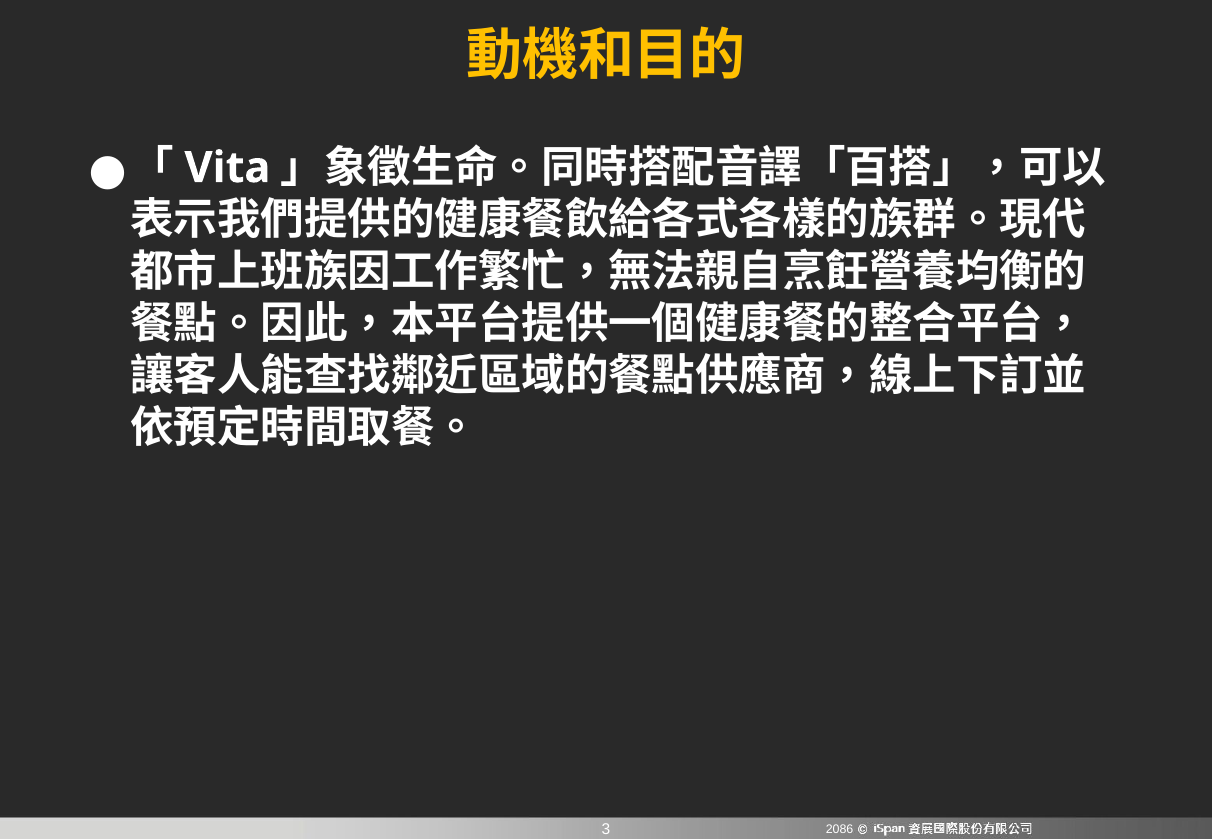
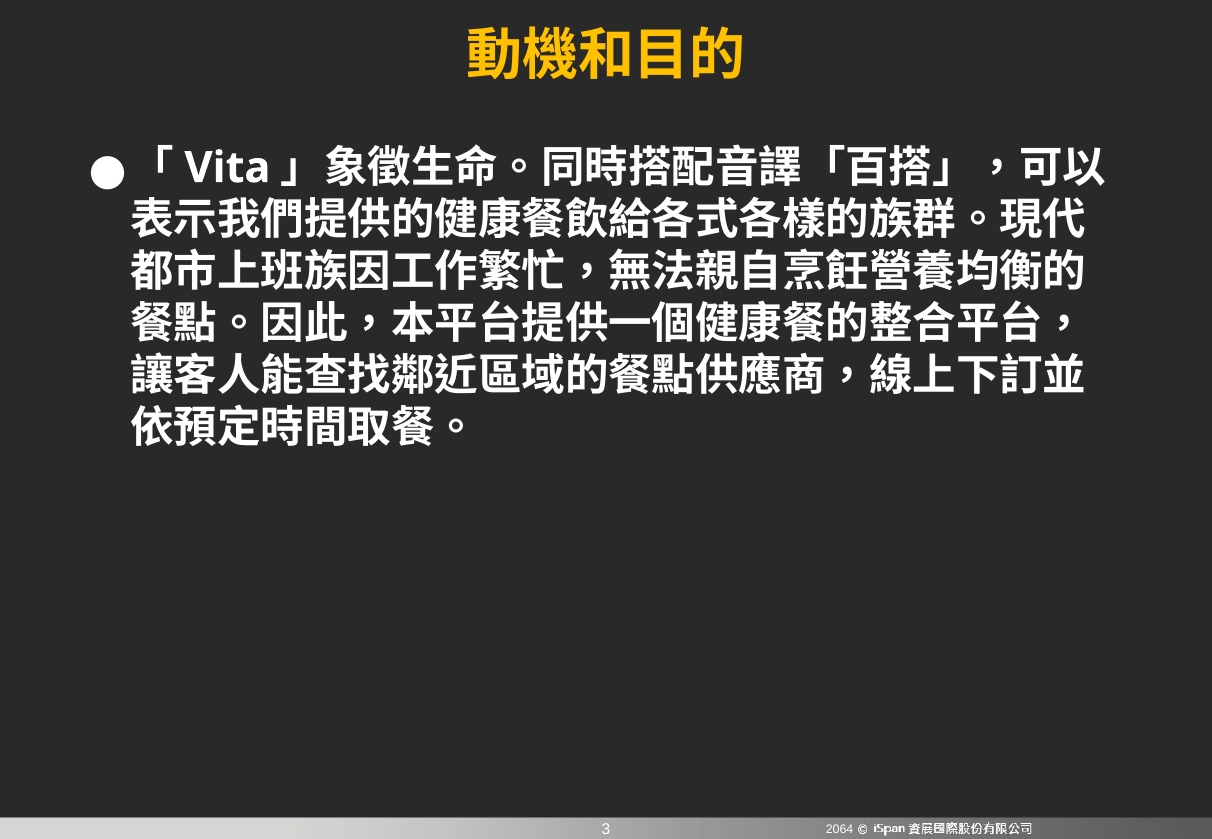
2086: 2086 -> 2064 (840, 829)
